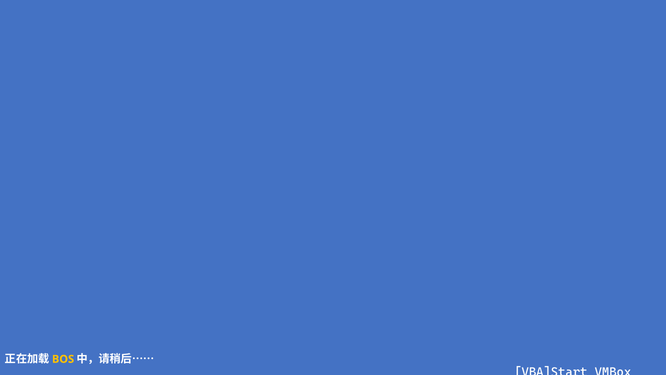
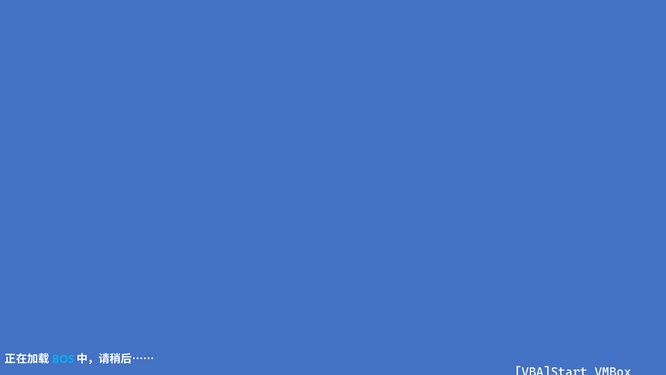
BOS colour: yellow -> light blue (63, 359)
